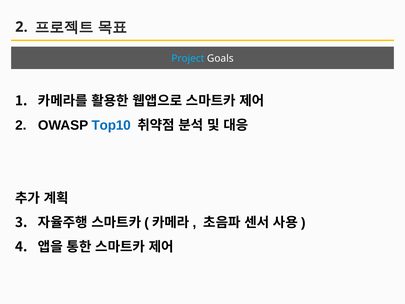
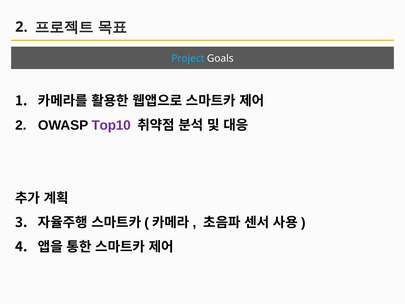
Top10 colour: blue -> purple (111, 125)
